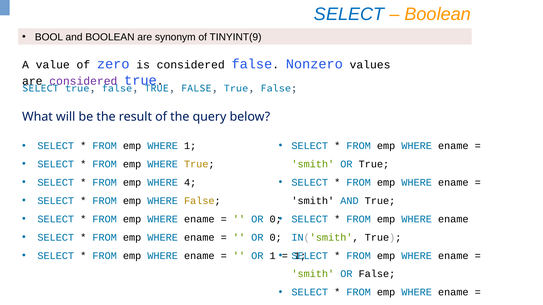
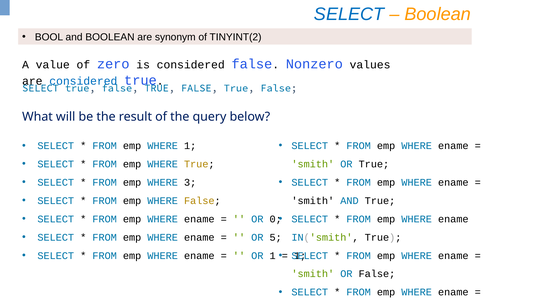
TINYINT(9: TINYINT(9 -> TINYINT(2 (236, 37)
considered colour: purple -> blue (83, 81)
4: 4 -> 3 (190, 183)
0: 0 -> 5 (276, 238)
